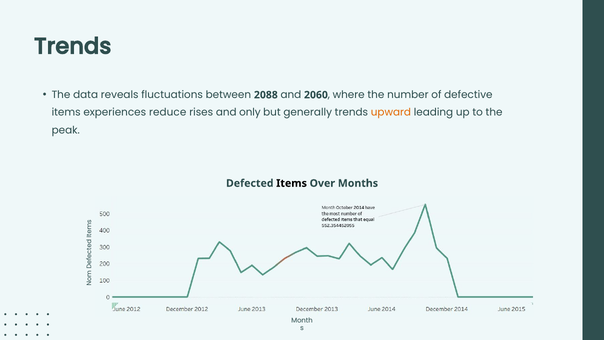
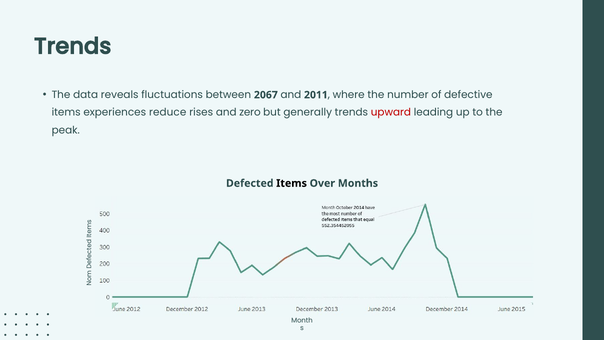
2088: 2088 -> 2067 (266, 95)
2060: 2060 -> 2011 (316, 95)
only: only -> zero (250, 112)
upward colour: orange -> red (391, 112)
